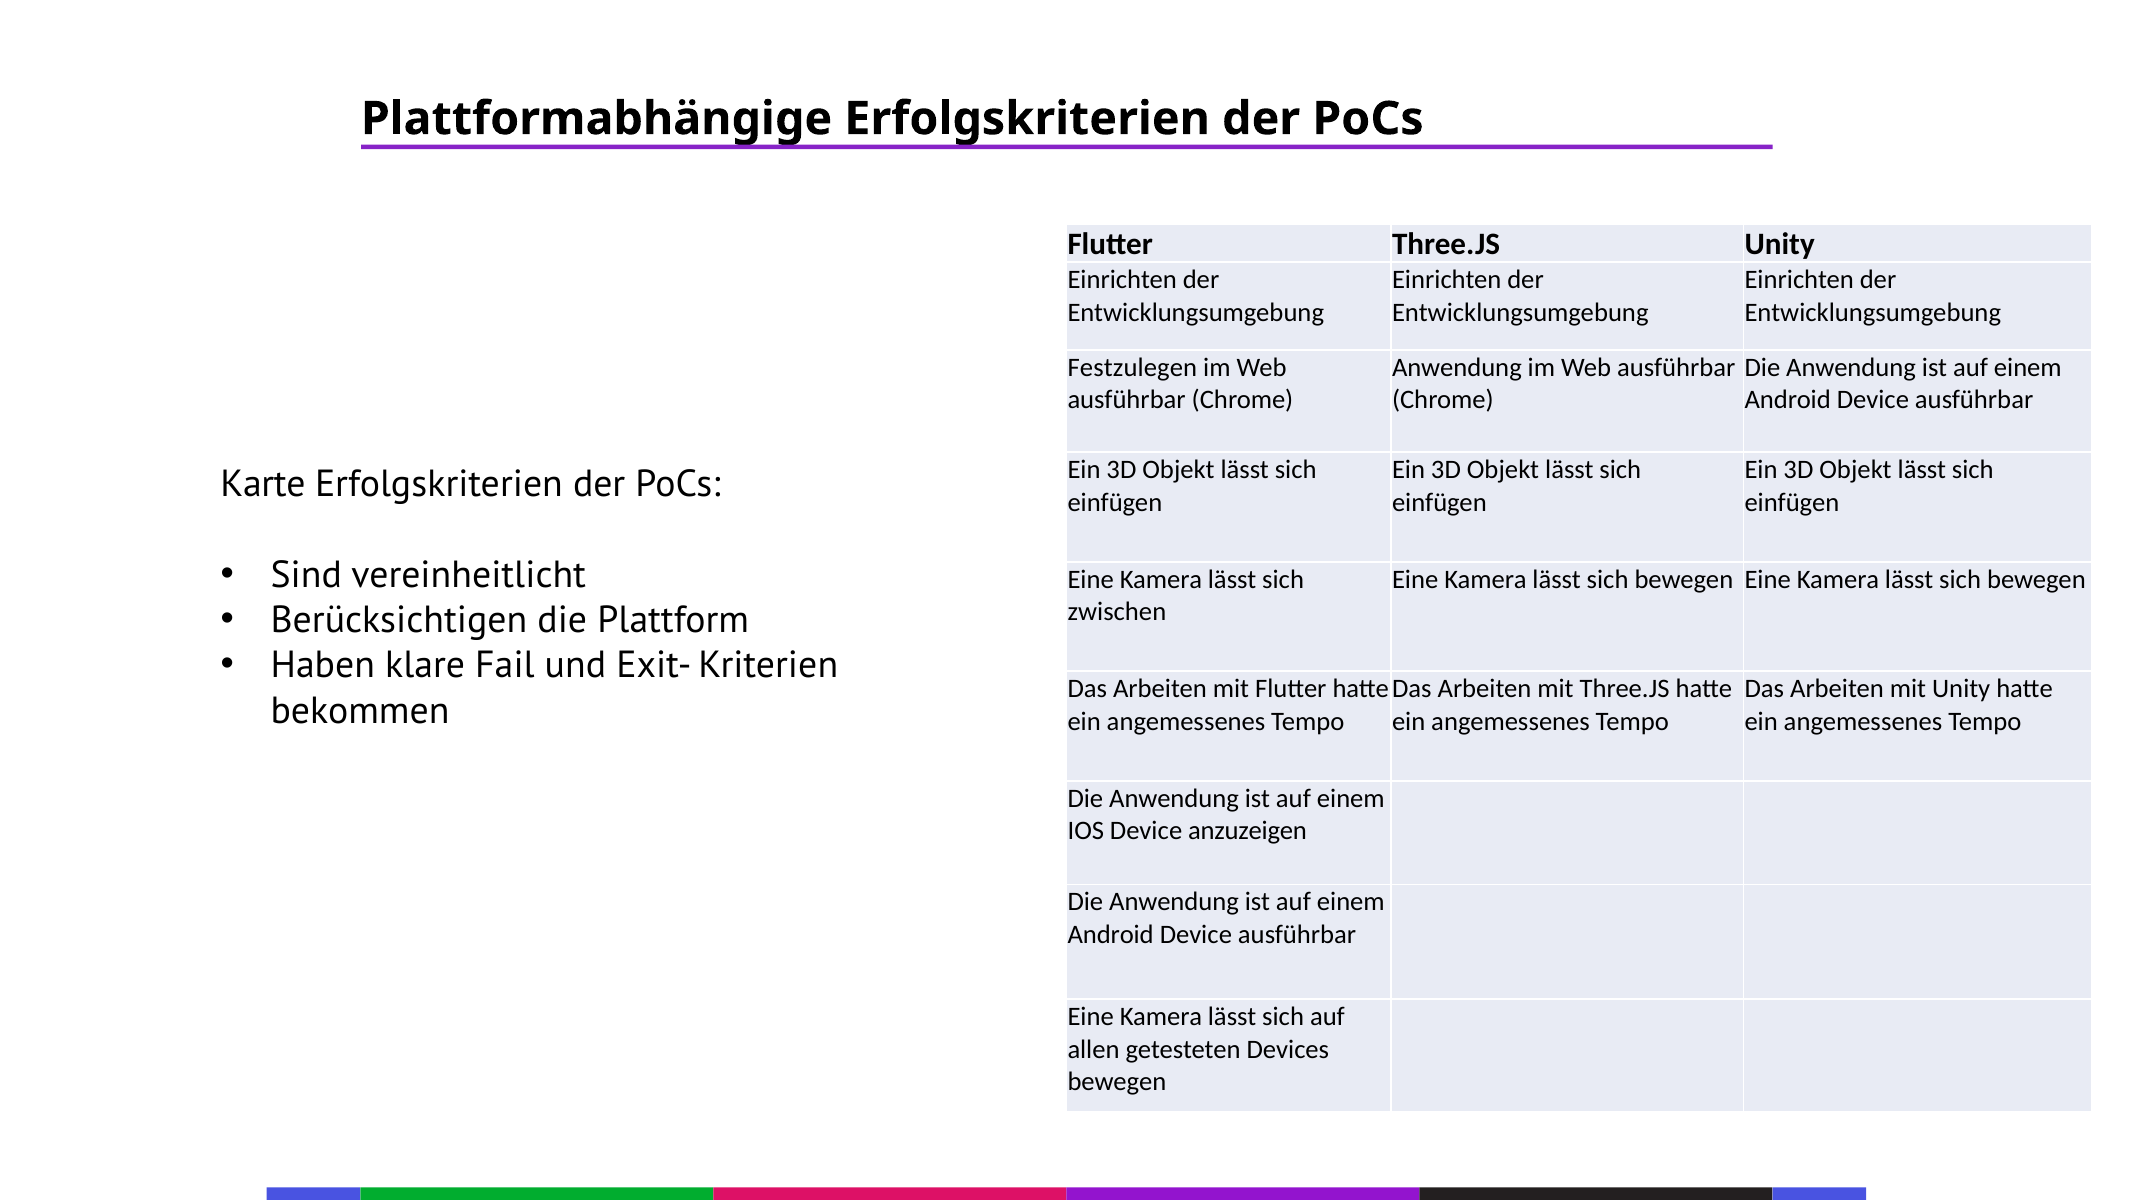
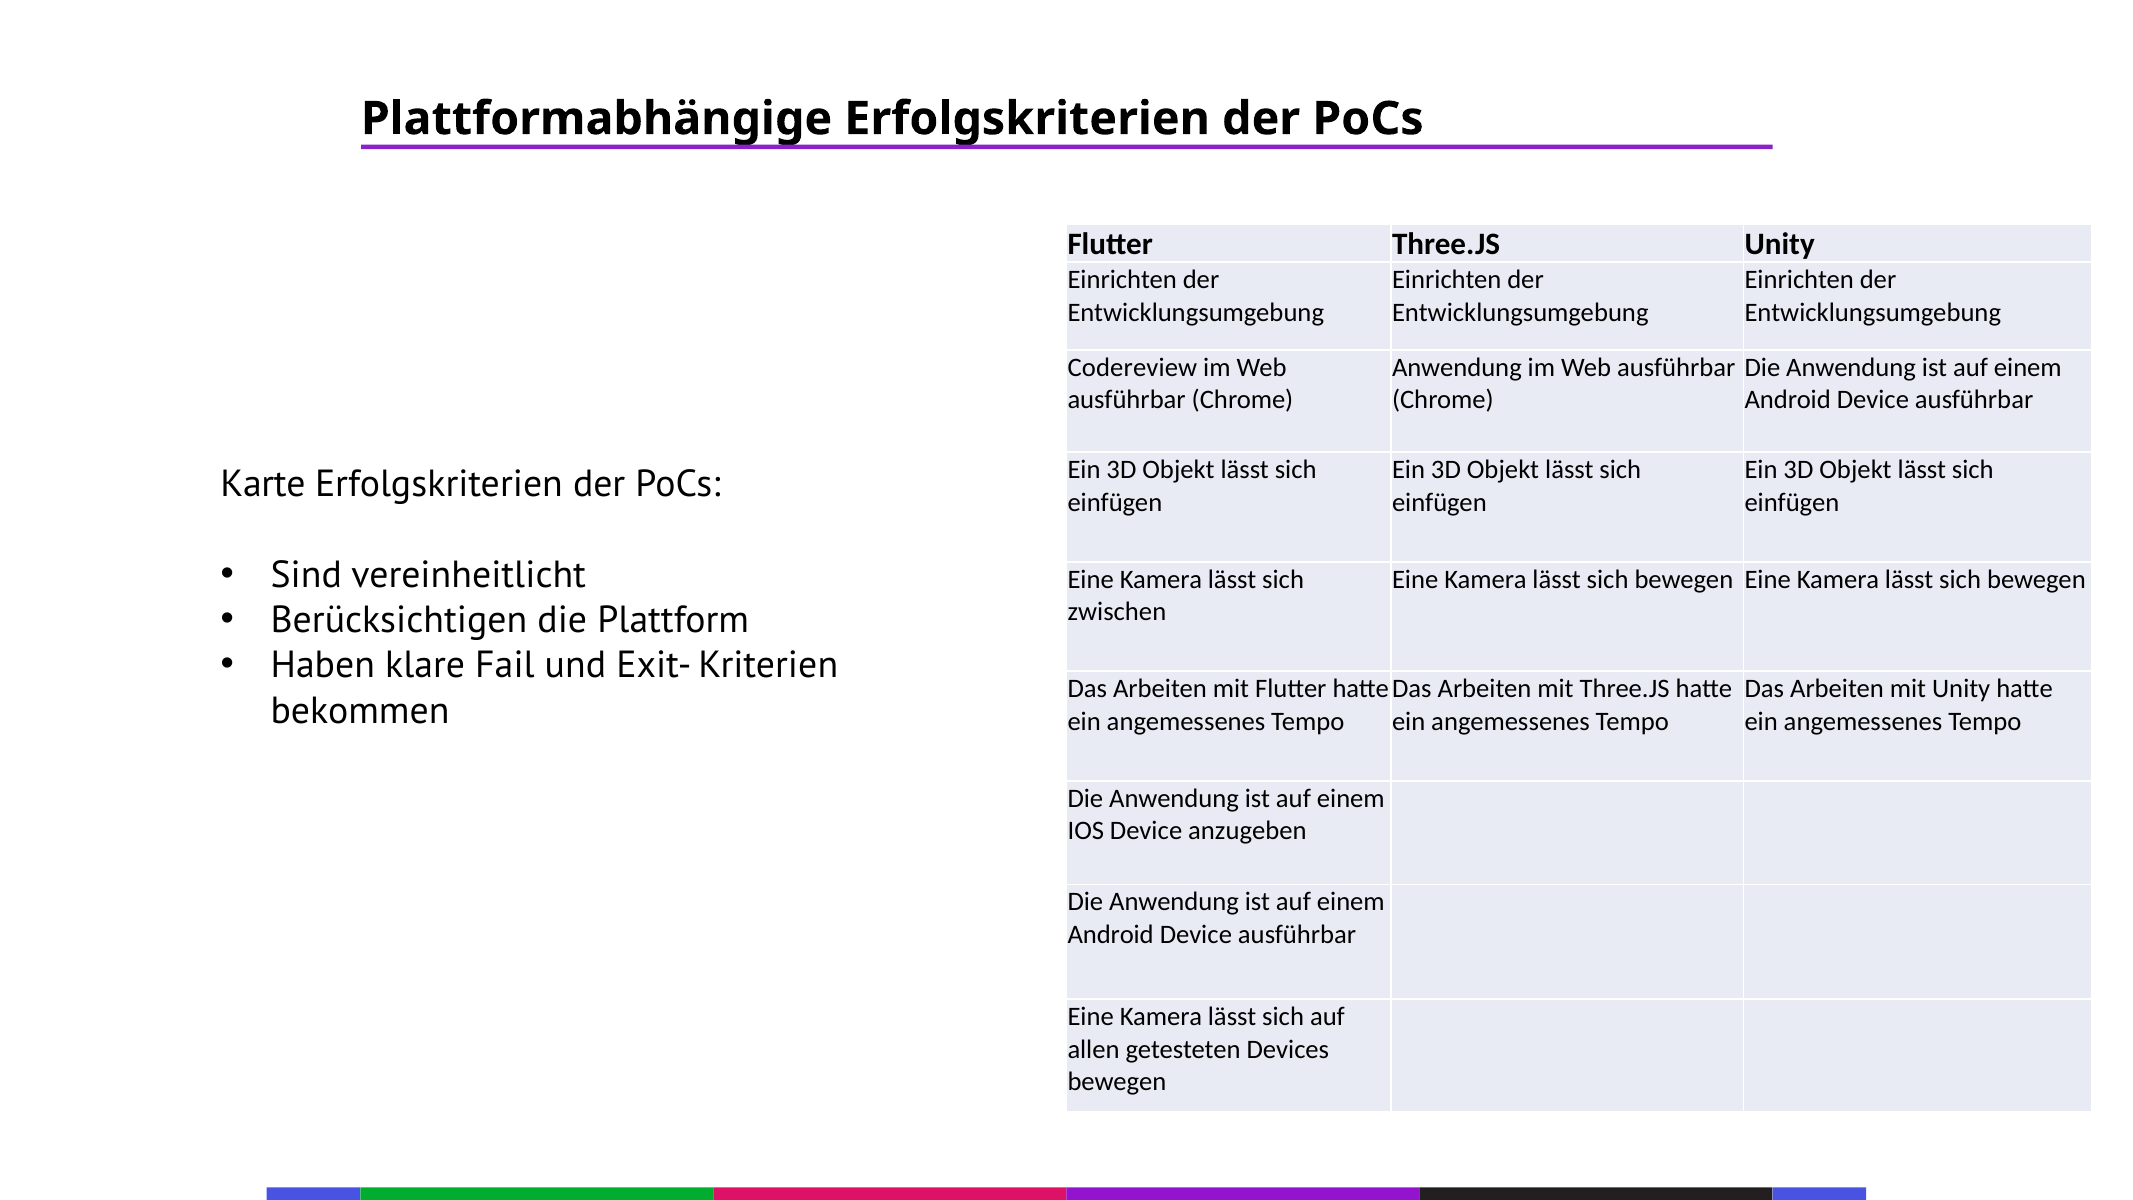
Festzulegen: Festzulegen -> Codereview (1132, 367)
anzuzeigen: anzuzeigen -> anzugeben (1247, 831)
